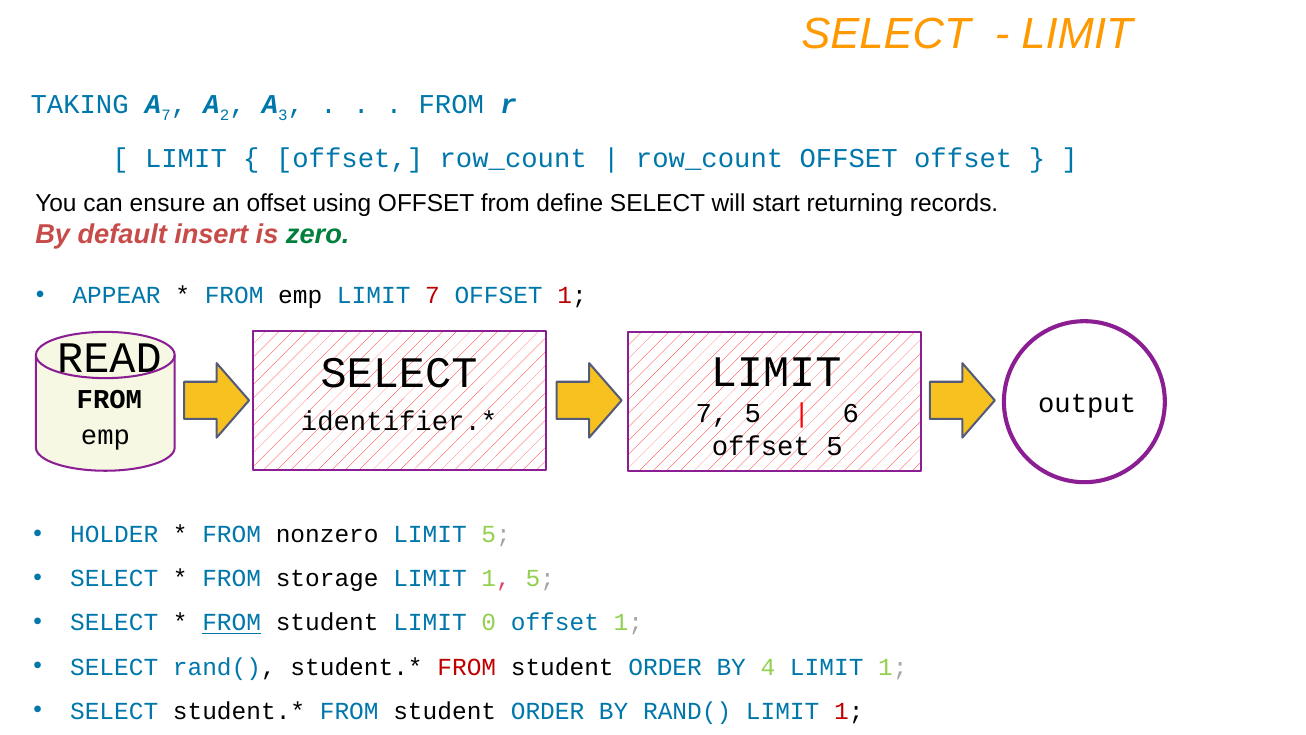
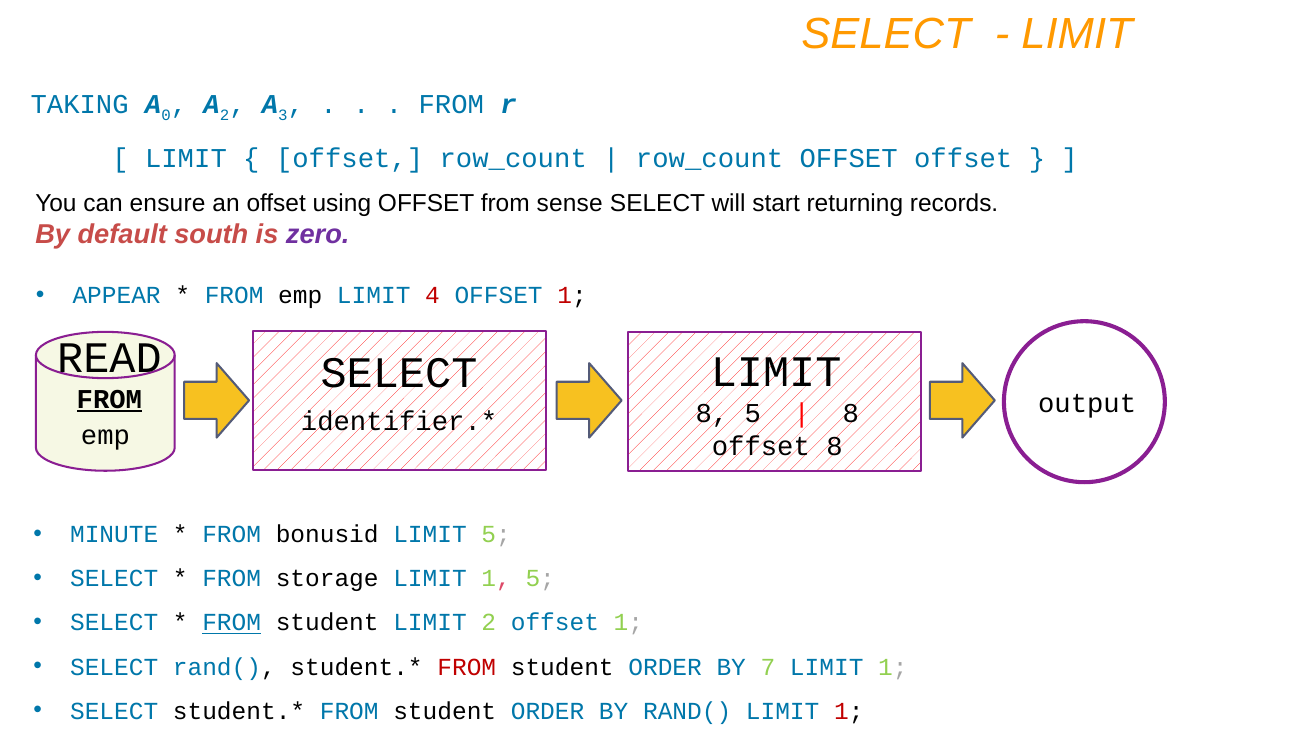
7: 7 -> 0 (166, 115)
define: define -> sense (570, 203)
insert: insert -> south (211, 235)
zero colour: green -> purple (318, 235)
emp LIMIT 7: 7 -> 4 (432, 295)
FROM underline: none -> present (109, 399)
7: 7 -> 8 (712, 414)
6: 6 -> 8 (851, 414)
offset 5: 5 -> 8 (835, 446)
HOLDER: HOLDER -> MINUTE (114, 534)
nonzero: nonzero -> bonusid (327, 534)
LIMIT 0: 0 -> 2 (489, 622)
4: 4 -> 7 (768, 667)
